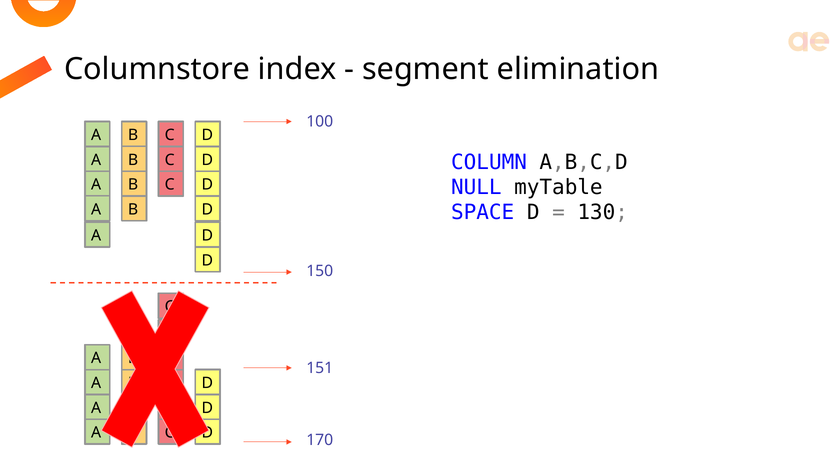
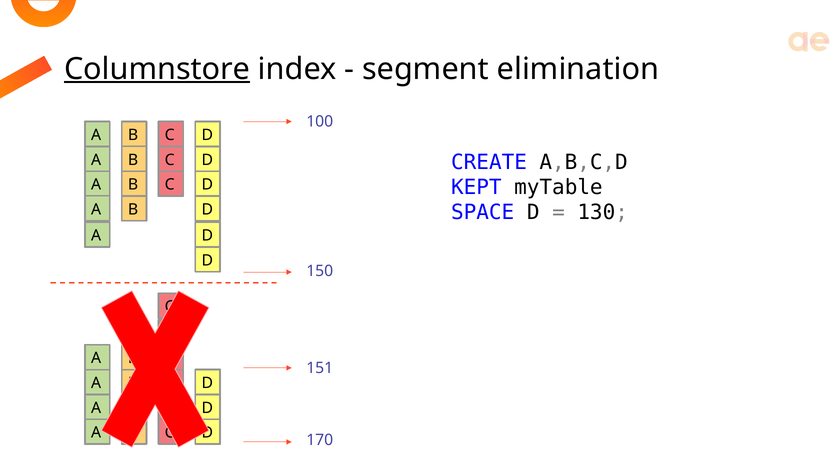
Columnstore underline: none -> present (157, 69)
COLUMN: COLUMN -> CREATE (489, 162)
NULL: NULL -> KEPT (476, 187)
